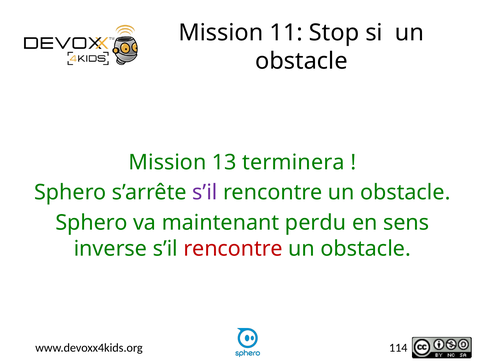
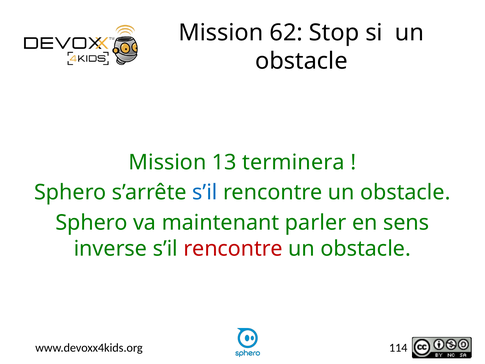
11: 11 -> 62 (286, 33)
s’il colour: purple -> blue (205, 192)
perdu: perdu -> parler (316, 223)
